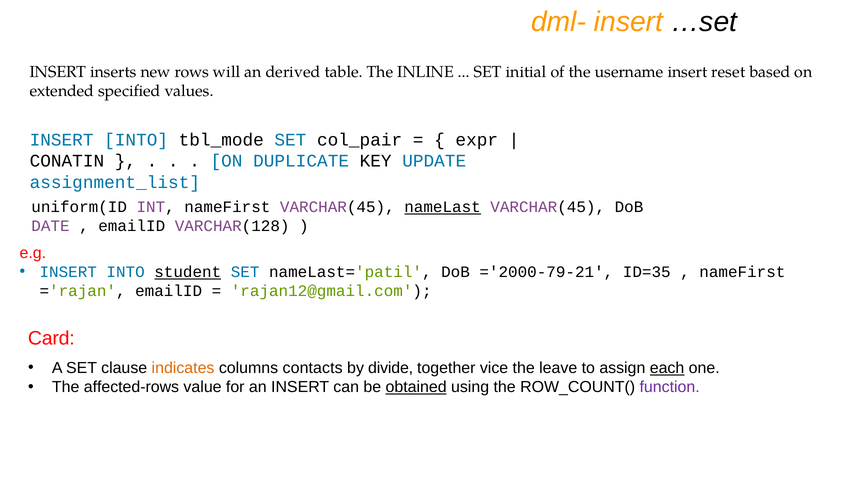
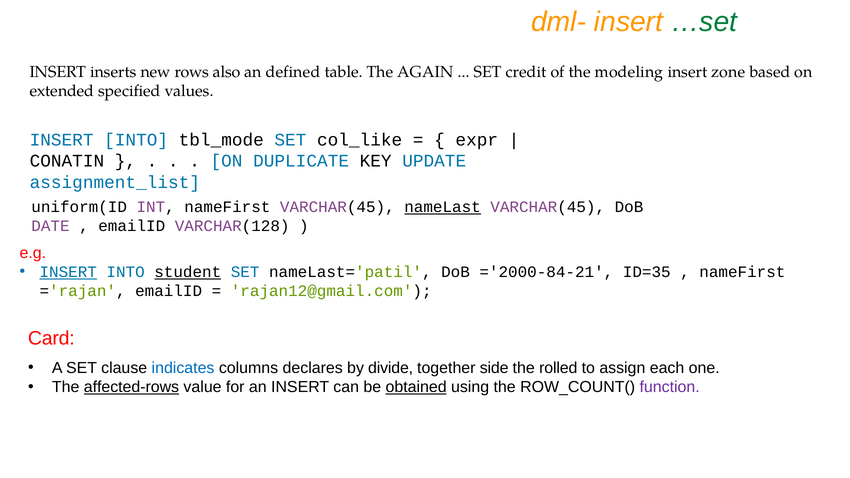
…set colour: black -> green (704, 22)
will: will -> also (227, 72)
derived: derived -> defined (293, 72)
INLINE: INLINE -> AGAIN (426, 72)
initial: initial -> credit (526, 72)
username: username -> modeling (629, 72)
reset: reset -> zone (728, 72)
col_pair: col_pair -> col_like (360, 140)
INSERT underline: none -> present (68, 272)
='2000-79-21: ='2000-79-21 -> ='2000-84-21 (546, 272)
indicates colour: orange -> blue (183, 368)
contacts: contacts -> declares (313, 368)
vice: vice -> side (494, 368)
leave: leave -> rolled (558, 368)
each underline: present -> none (667, 368)
affected-rows underline: none -> present (131, 387)
